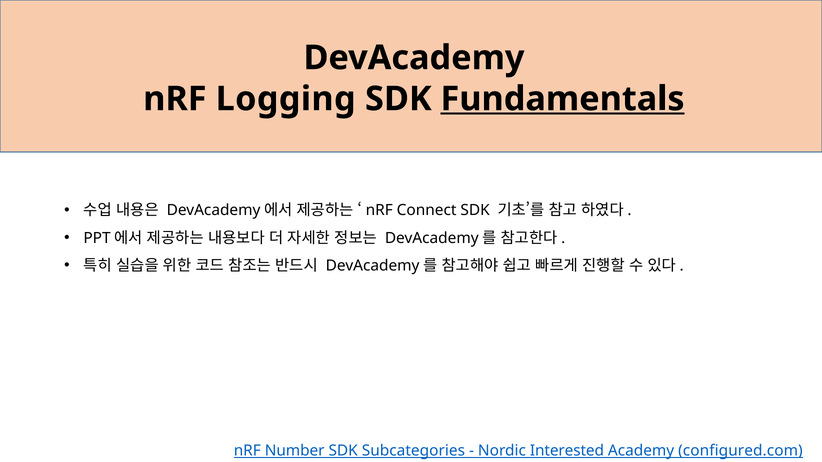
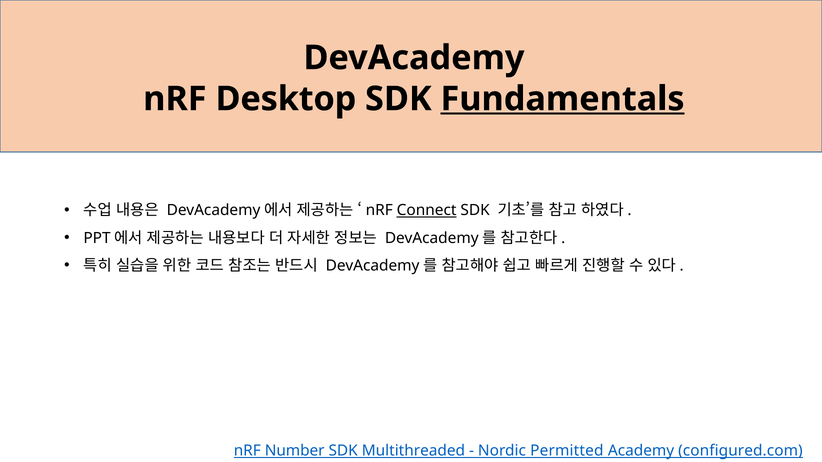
Logging: Logging -> Desktop (286, 99)
Connect underline: none -> present (427, 210)
Subcategories: Subcategories -> Multithreaded (413, 451)
Interested: Interested -> Permitted (567, 451)
